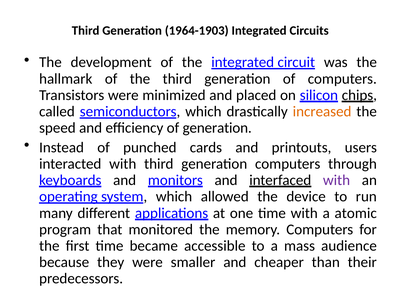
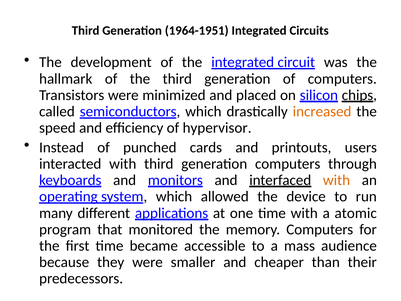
1964-1903: 1964-1903 -> 1964-1951 (197, 31)
of generation: generation -> hypervisor (217, 128)
with colour: purple -> orange (337, 180)
